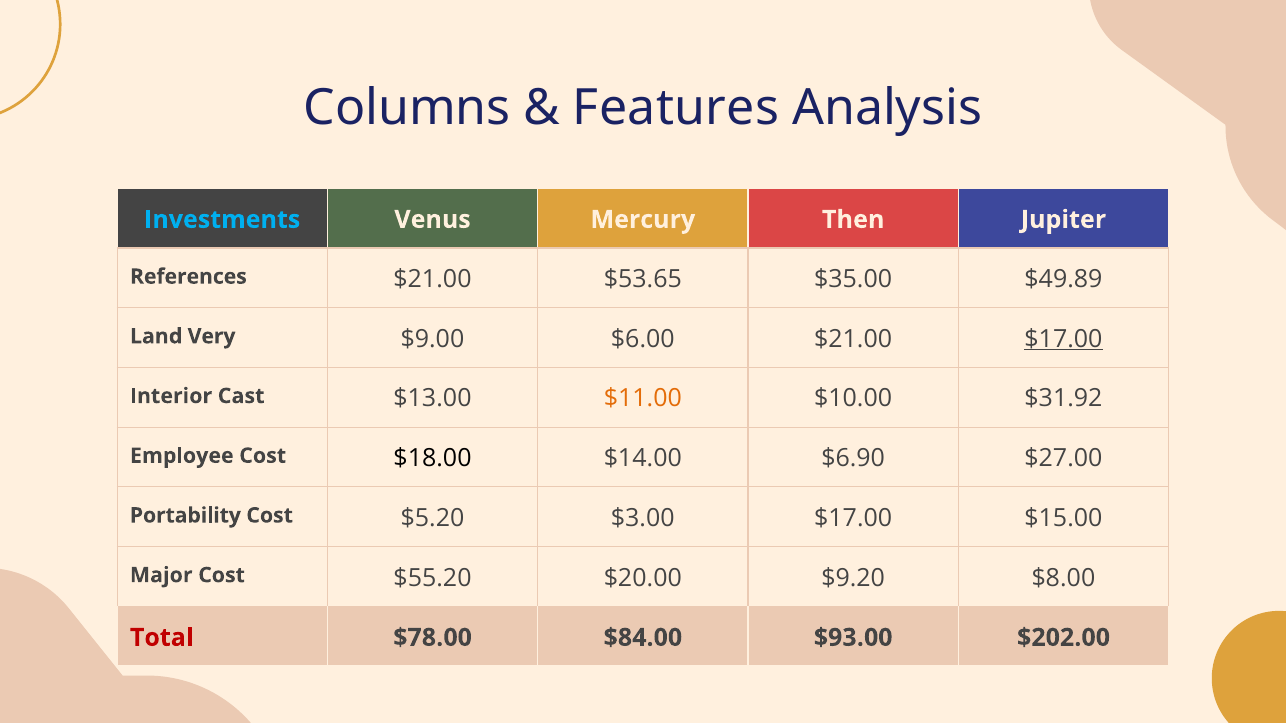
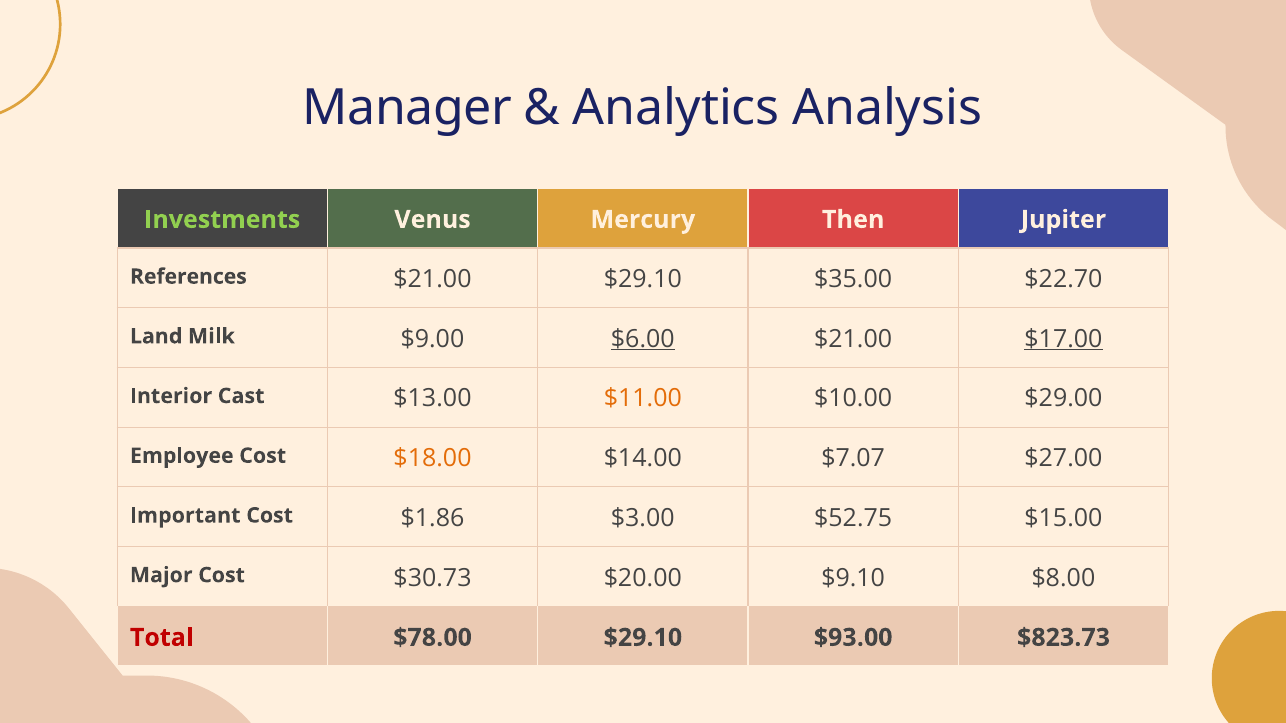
Columns: Columns -> Manager (407, 108)
Features: Features -> Analytics (676, 108)
Investments colour: light blue -> light green (222, 220)
$21.00 $53.65: $53.65 -> $29.10 (643, 279)
$49.89: $49.89 -> $22.70 (1063, 279)
Very: Very -> Milk (211, 337)
$6.00 underline: none -> present (643, 339)
$31.92: $31.92 -> $29.00 (1063, 399)
$18.00 colour: black -> orange (433, 459)
$6.90: $6.90 -> $7.07 (853, 459)
Portability: Portability -> Important (185, 516)
$5.20: $5.20 -> $1.86 (432, 518)
$3.00 $17.00: $17.00 -> $52.75 (853, 518)
$55.20: $55.20 -> $30.73 (433, 578)
$9.20: $9.20 -> $9.10 (853, 578)
$78.00 $84.00: $84.00 -> $29.10 (643, 638)
$202.00: $202.00 -> $823.73 (1064, 638)
